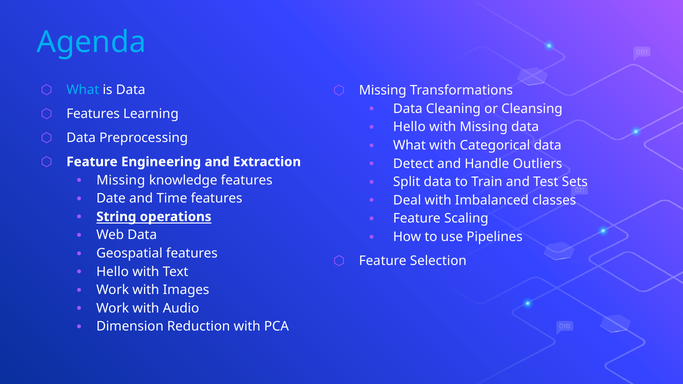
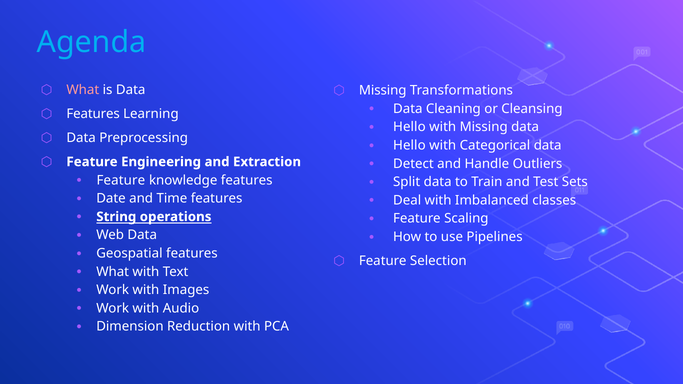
What colour: light blue -> pink (83, 90)
What: What -> Hello (409, 145)
Missing: Missing -> Feature (121, 180)
Hello: Hello -> What (113, 272)
